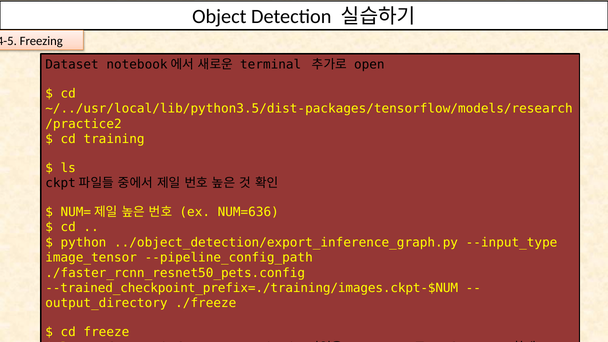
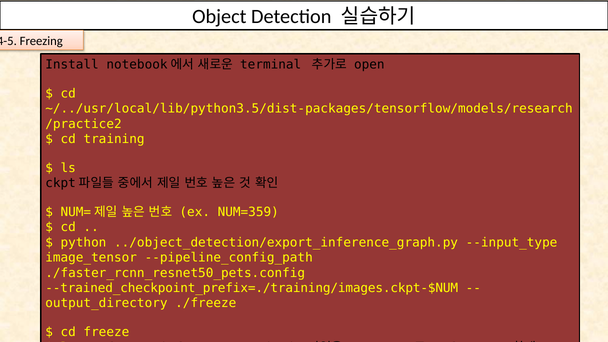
Dataset: Dataset -> Install (72, 65)
NUM=636: NUM=636 -> NUM=359 (248, 212)
